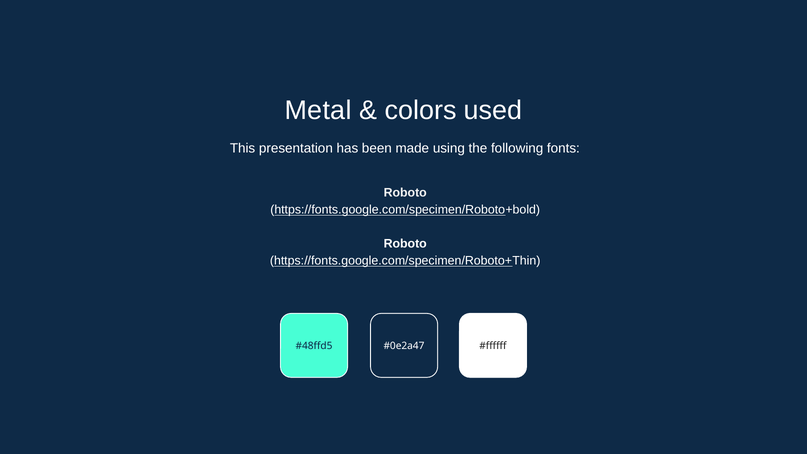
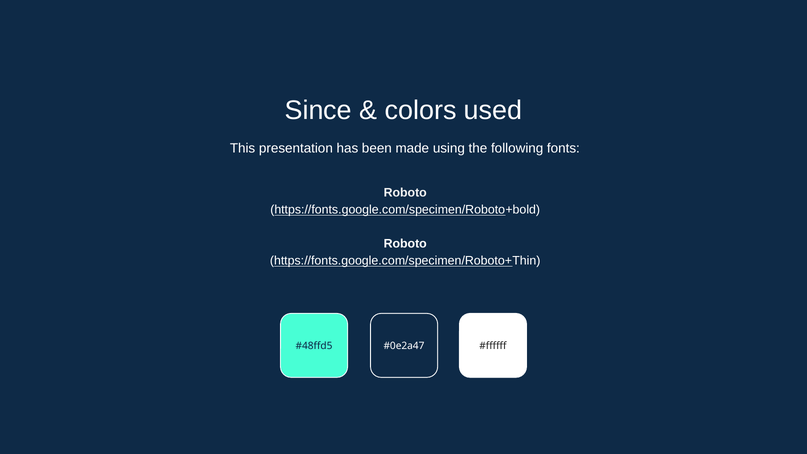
Metal: Metal -> Since (318, 110)
